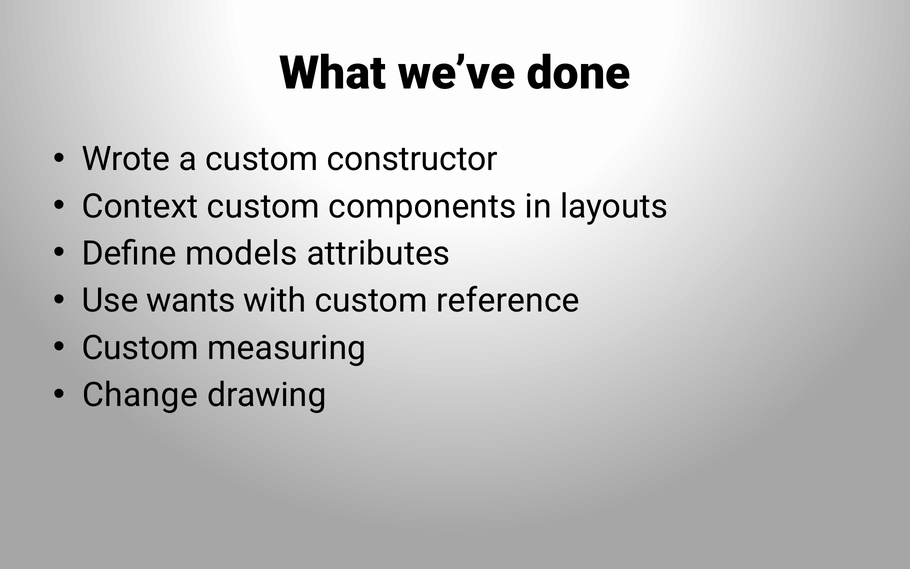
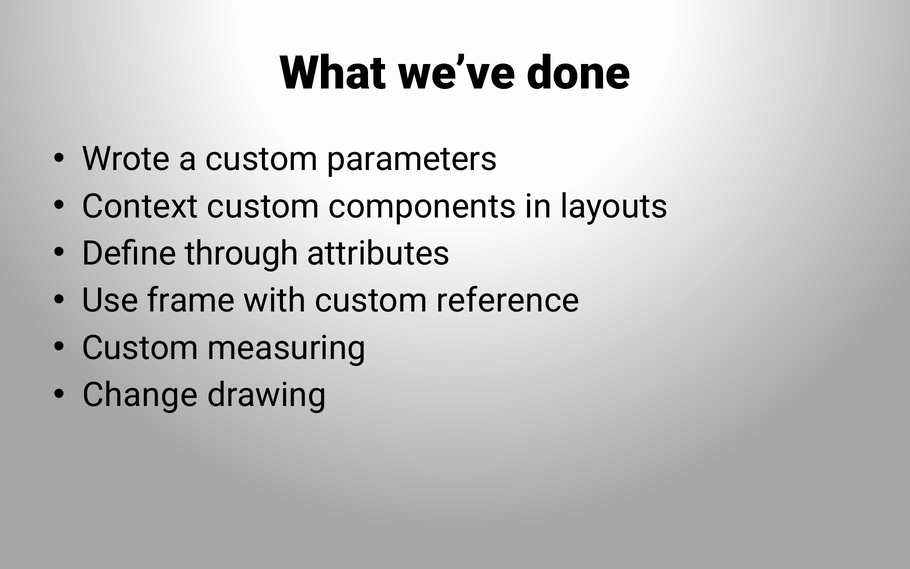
constructor: constructor -> parameters (412, 159)
models: models -> through (242, 253)
wants: wants -> frame (191, 301)
